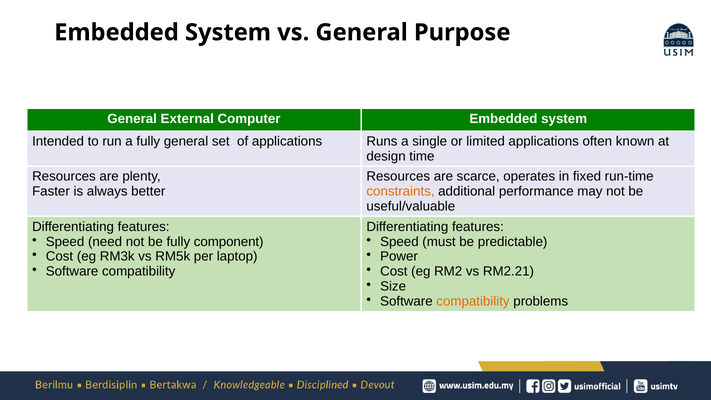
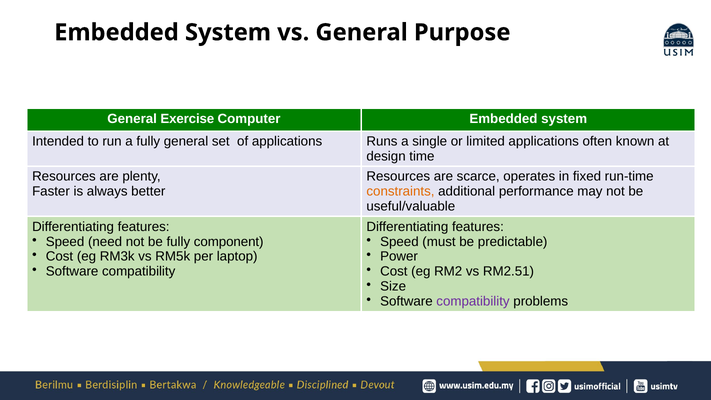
External: External -> Exercise (187, 119)
RM2.21: RM2.21 -> RM2.51 (509, 271)
compatibility colour: orange -> purple (473, 301)
